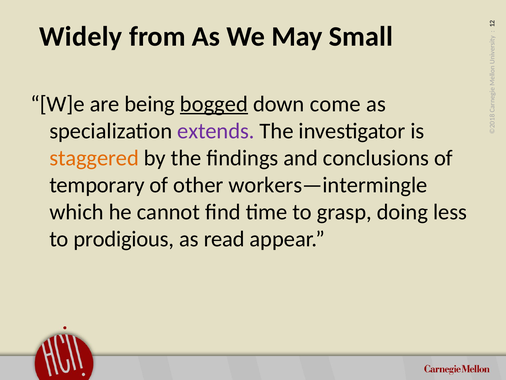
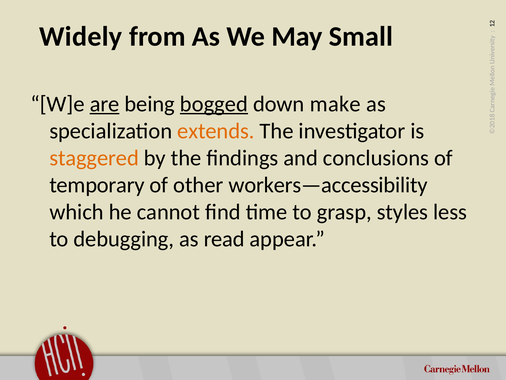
are underline: none -> present (105, 104)
come: come -> make (335, 104)
extends colour: purple -> orange (216, 131)
workers—intermingle: workers—intermingle -> workers—accessibility (328, 185)
doing: doing -> styles (402, 212)
prodigious: prodigious -> debugging (124, 239)
